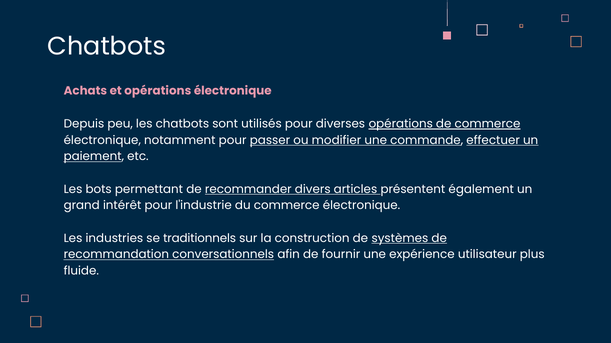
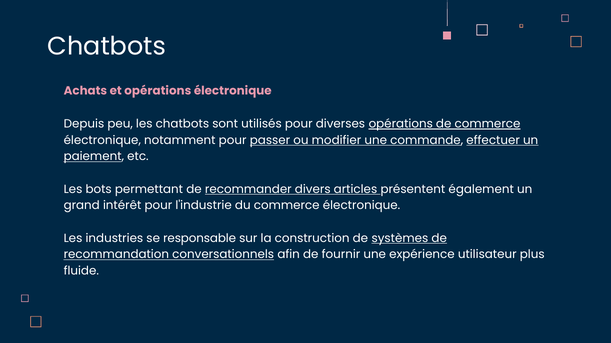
traditionnels: traditionnels -> responsable (200, 239)
